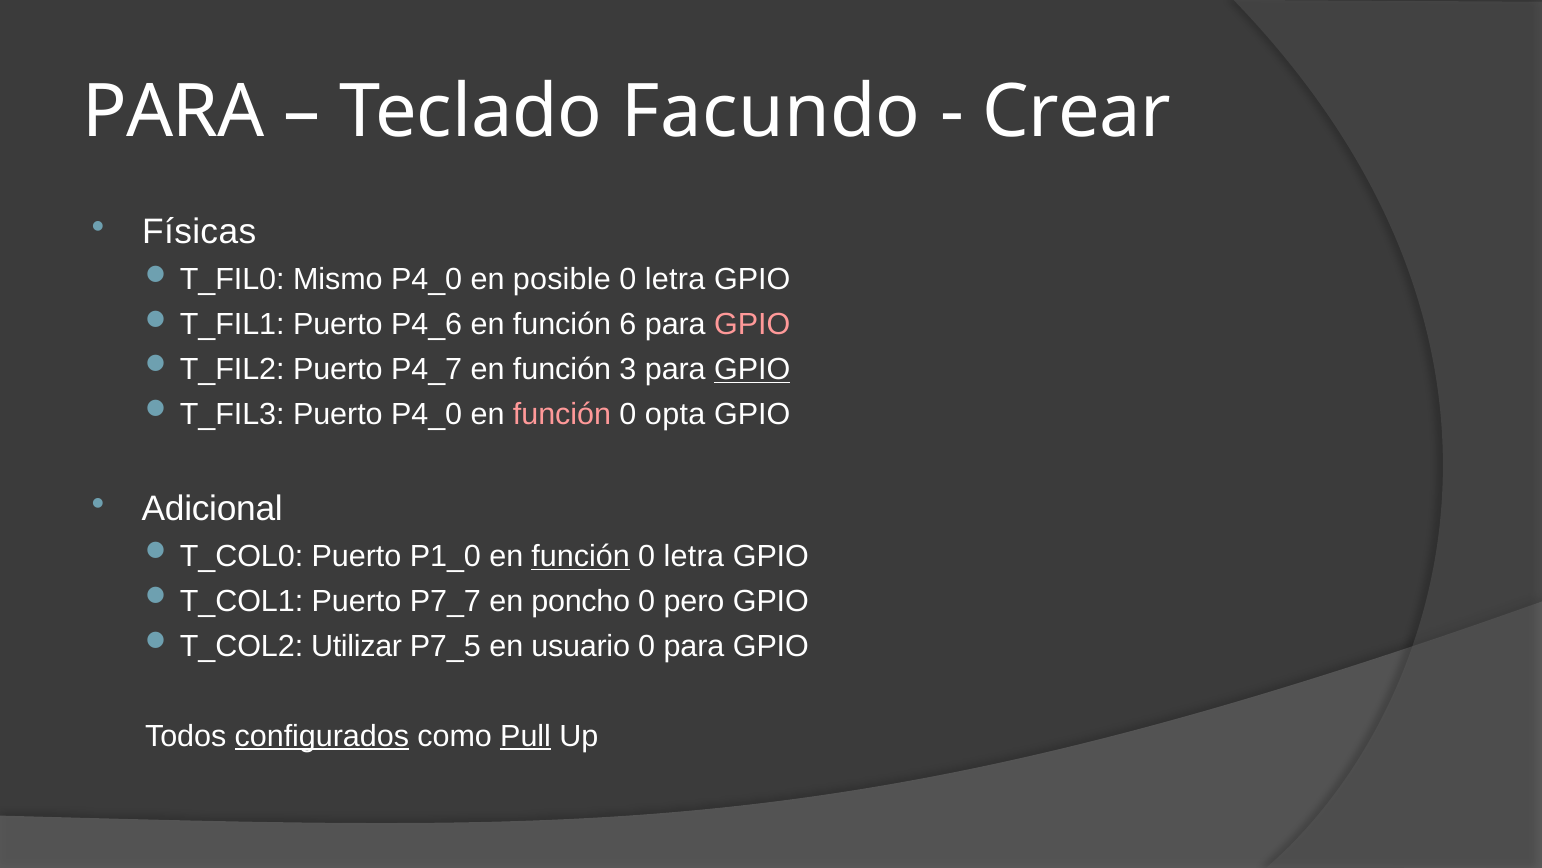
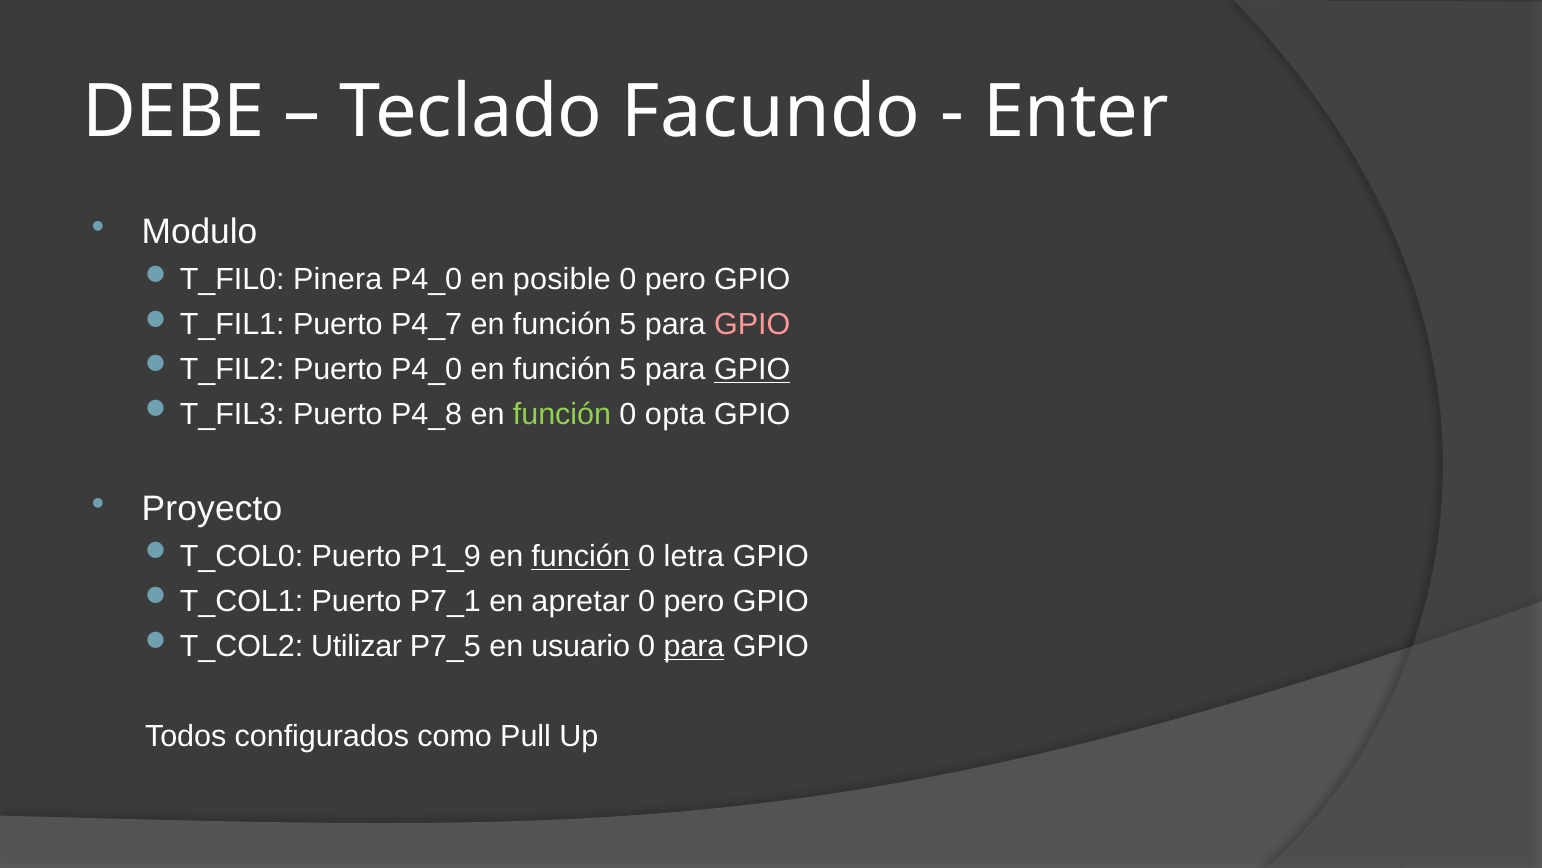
PARA: PARA -> DEBE (174, 112)
Crear: Crear -> Enter (1076, 112)
Físicas: Físicas -> Modulo (199, 232)
Mismo: Mismo -> Pinera (338, 279)
letra: letra -> pero (675, 279)
P4_6: P4_6 -> P4_7 (427, 324)
6: 6 -> 5 (628, 324)
Puerto P4_7: P4_7 -> P4_0 (427, 369)
3: 3 -> 5 (628, 369)
Puerto P4_0: P4_0 -> P4_8 (427, 414)
función colour: pink -> light green (562, 414)
Adicional: Adicional -> Proyecto (212, 508)
P1_0: P1_0 -> P1_9 (445, 556)
P7_7: P7_7 -> P7_1 (445, 601)
poncho: poncho -> apretar (580, 601)
para underline: none -> present (694, 646)
configurados underline: present -> none (322, 736)
Pull underline: present -> none (526, 736)
